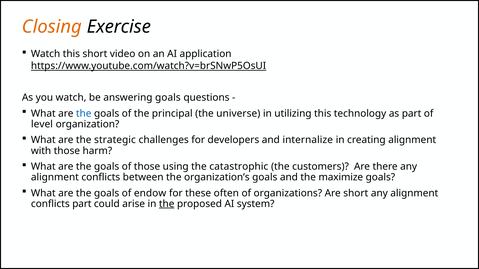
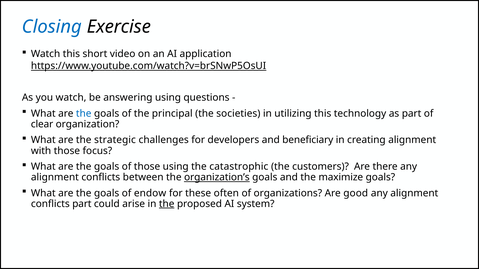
Closing colour: orange -> blue (52, 27)
answering goals: goals -> using (168, 98)
universe: universe -> societies (238, 114)
level: level -> clear (42, 124)
internalize: internalize -> beneficiary (308, 140)
harm: harm -> focus (97, 151)
organization’s underline: none -> present (217, 178)
Are short: short -> good (356, 193)
